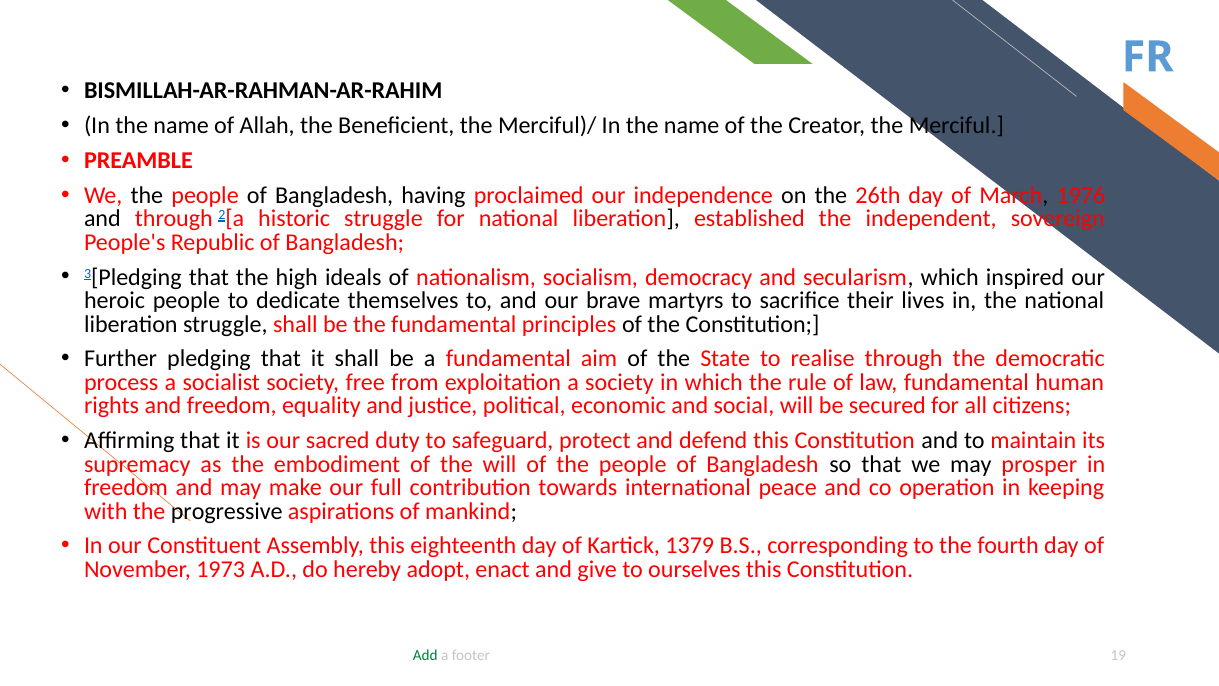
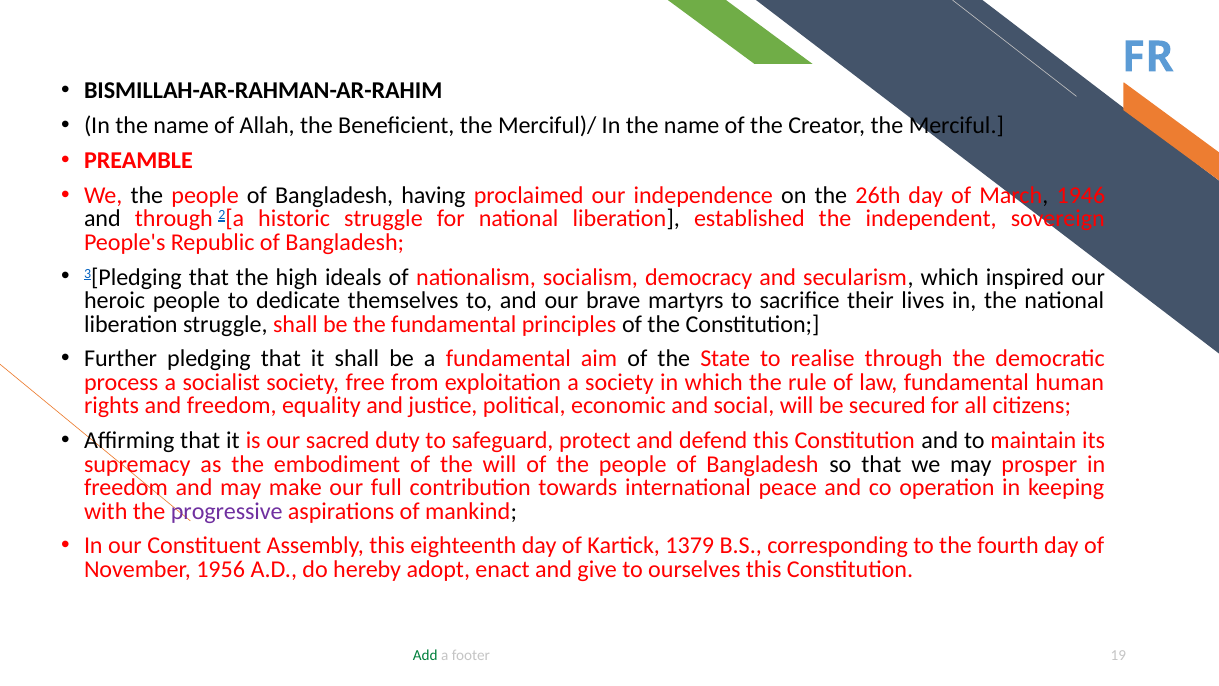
1976: 1976 -> 1946 (1081, 195)
progressive colour: black -> purple (227, 511)
1973: 1973 -> 1956 (221, 569)
